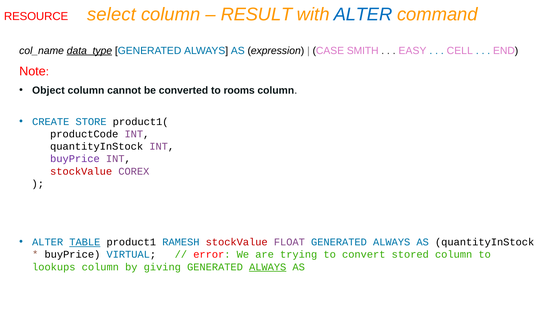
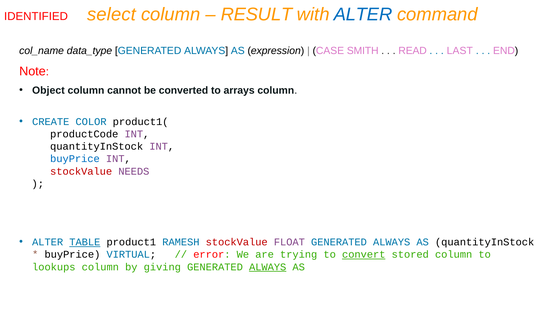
RESOURCE: RESOURCE -> IDENTIFIED (36, 16)
data_type underline: present -> none (89, 51)
EASY: EASY -> READ (413, 51)
CELL: CELL -> LAST (460, 51)
rooms: rooms -> arrays (239, 90)
STORE: STORE -> COLOR (91, 122)
buyPrice colour: purple -> blue (75, 159)
COREX: COREX -> NEEDS (134, 171)
convert underline: none -> present (364, 254)
